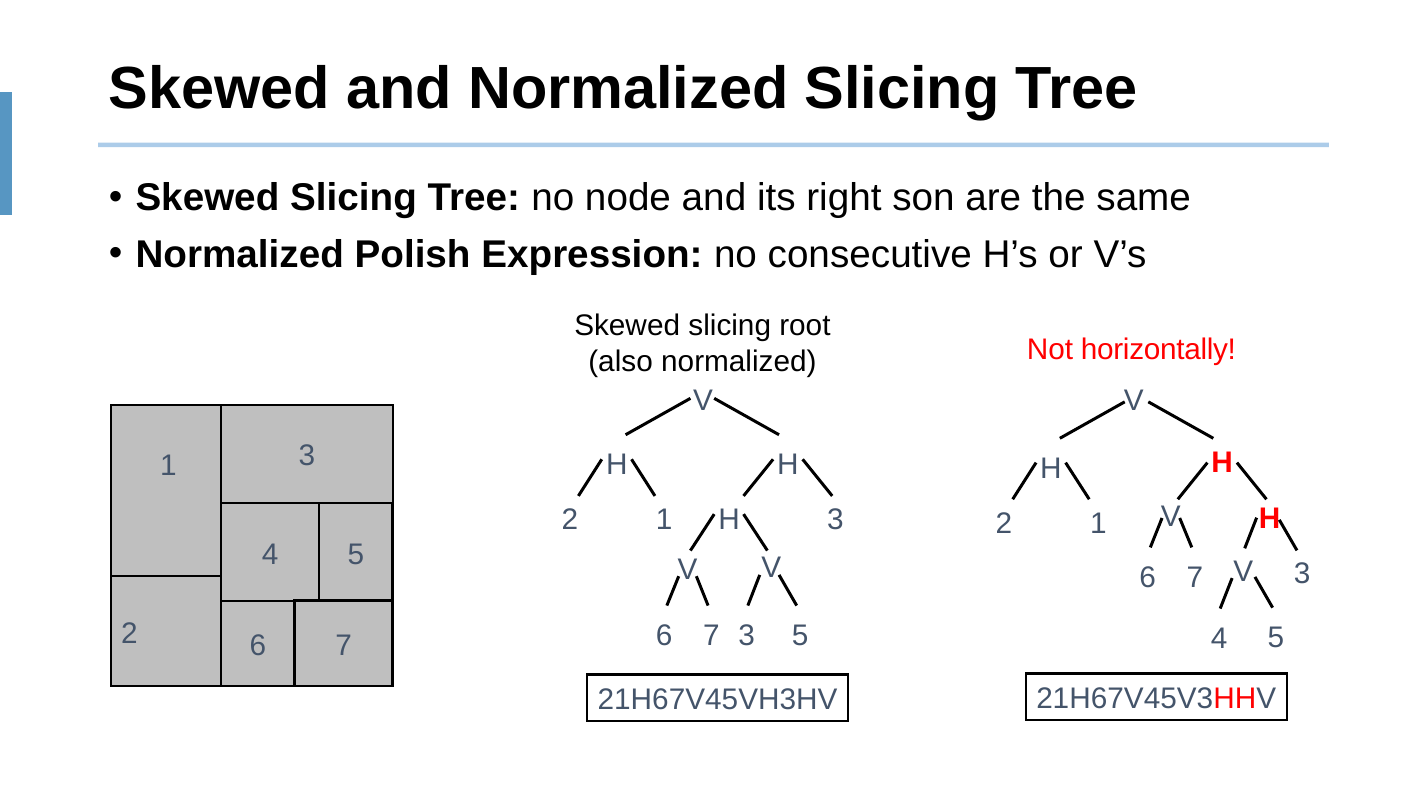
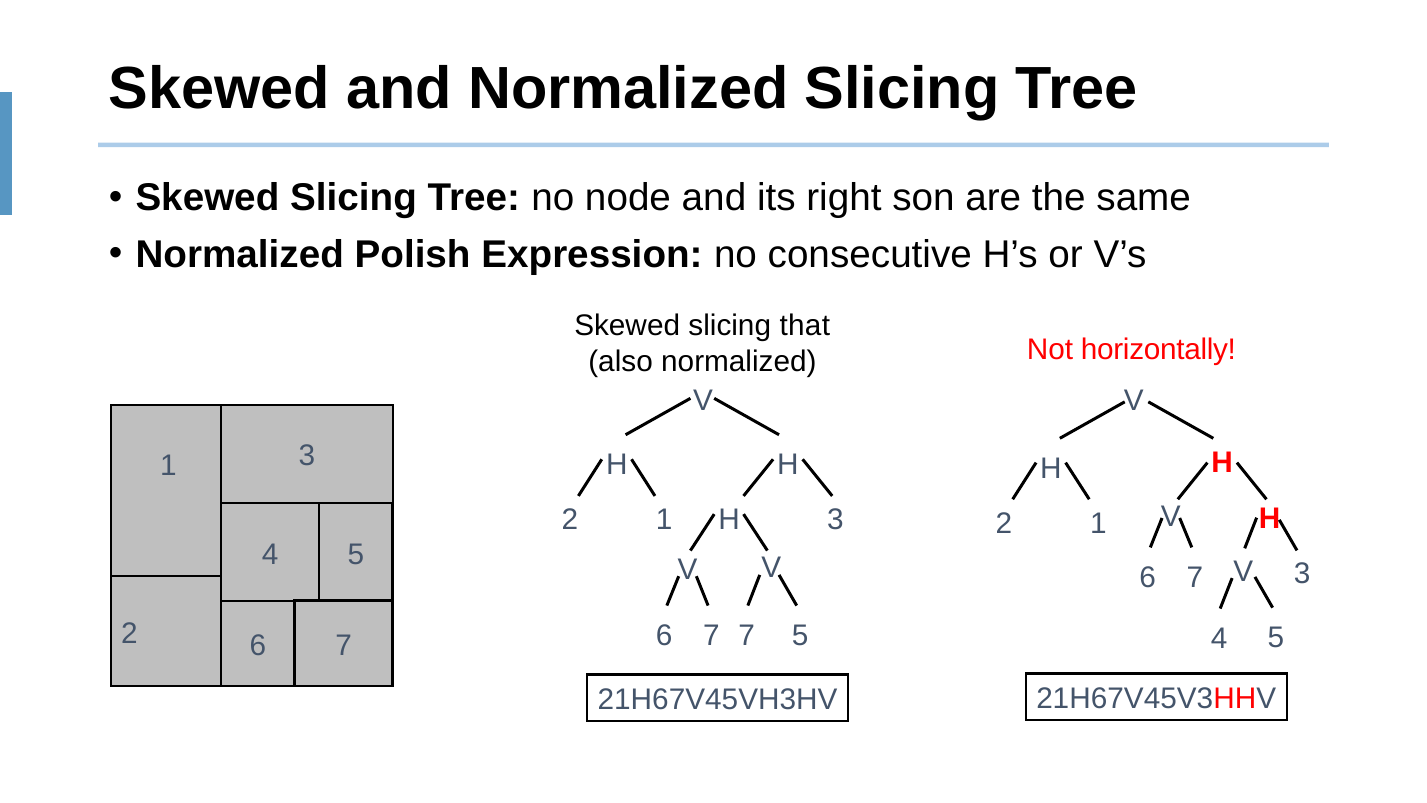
root: root -> that (805, 326)
6 3: 3 -> 7 (747, 635)
